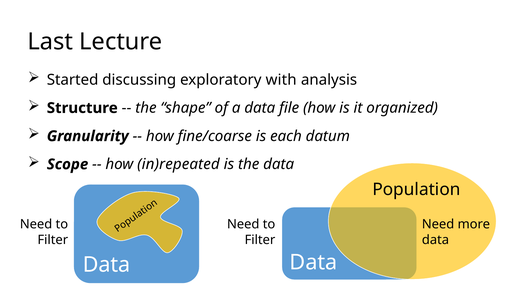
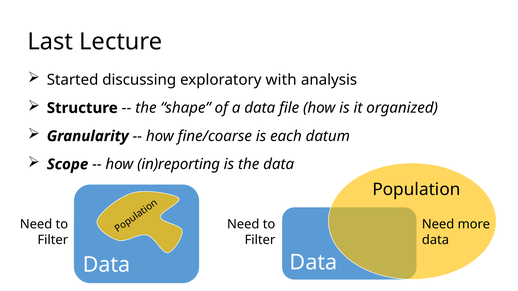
in)repeated: in)repeated -> in)reporting (179, 165)
